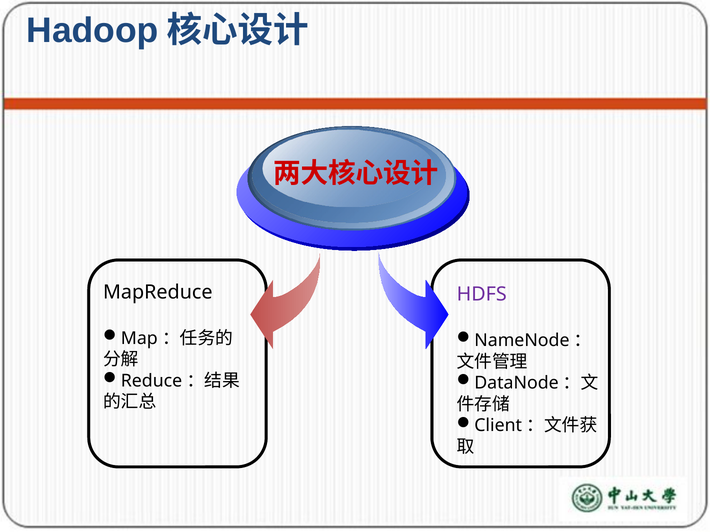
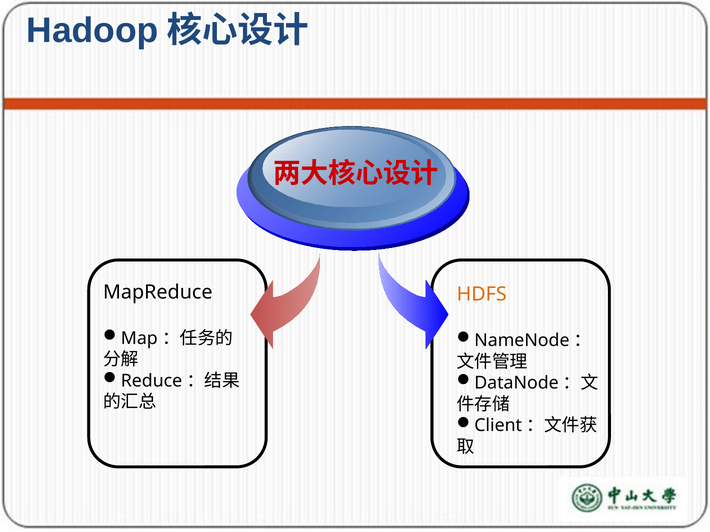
HDFS colour: purple -> orange (482, 295)
